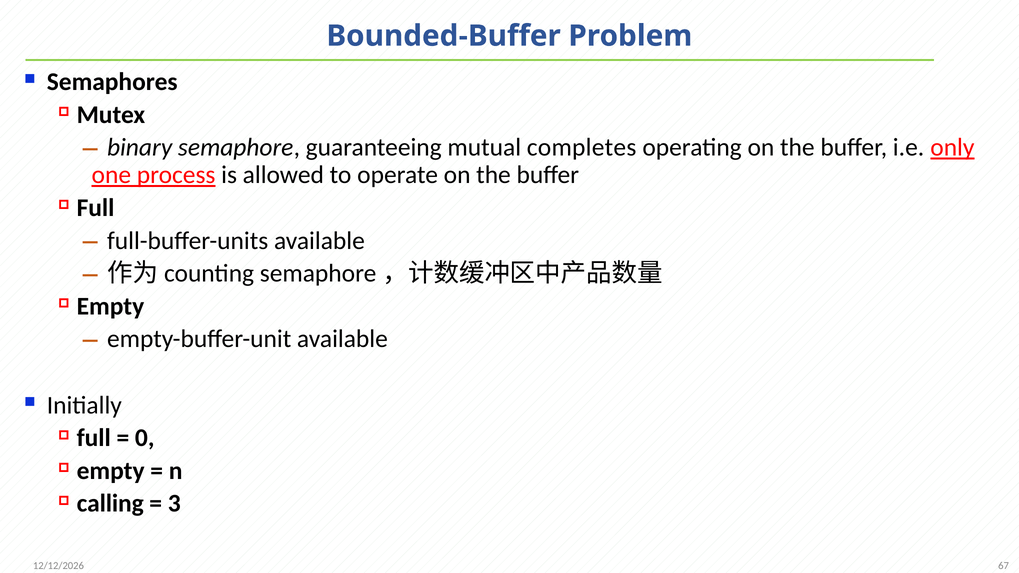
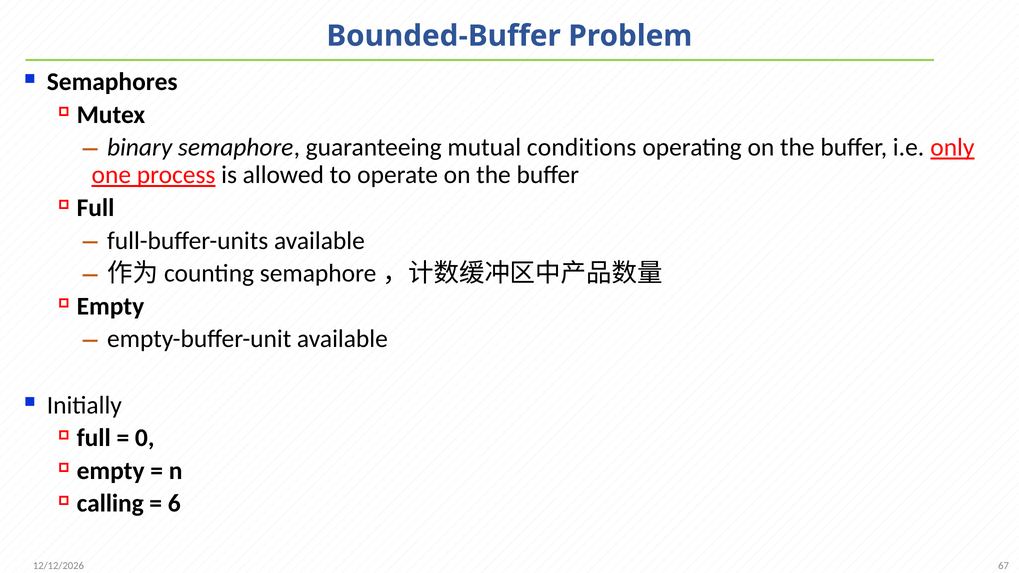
completes: completes -> conditions (582, 148)
3: 3 -> 6 (174, 504)
